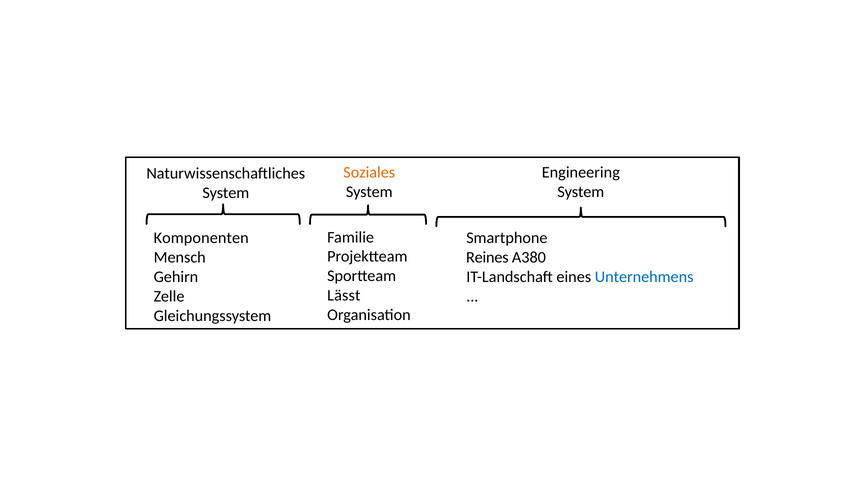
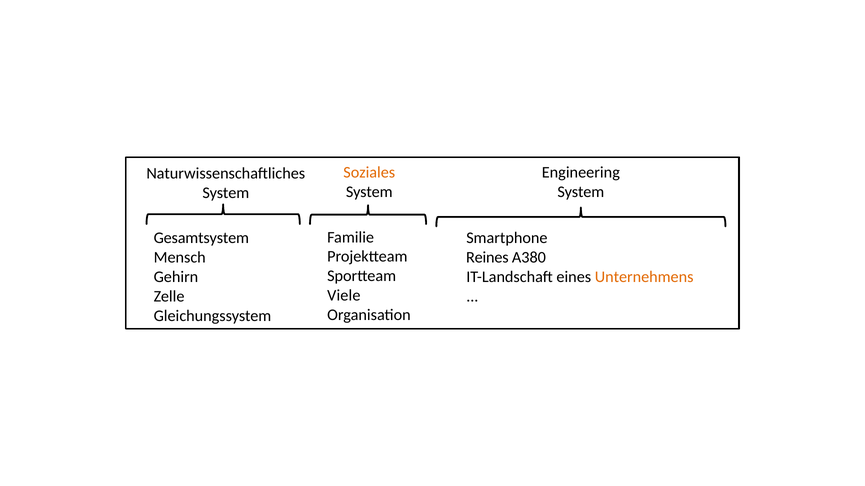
Komponenten: Komponenten -> Gesamtsystem (201, 238)
Unternehmens colour: blue -> orange (644, 277)
Lässt: Lässt -> Viele (344, 296)
